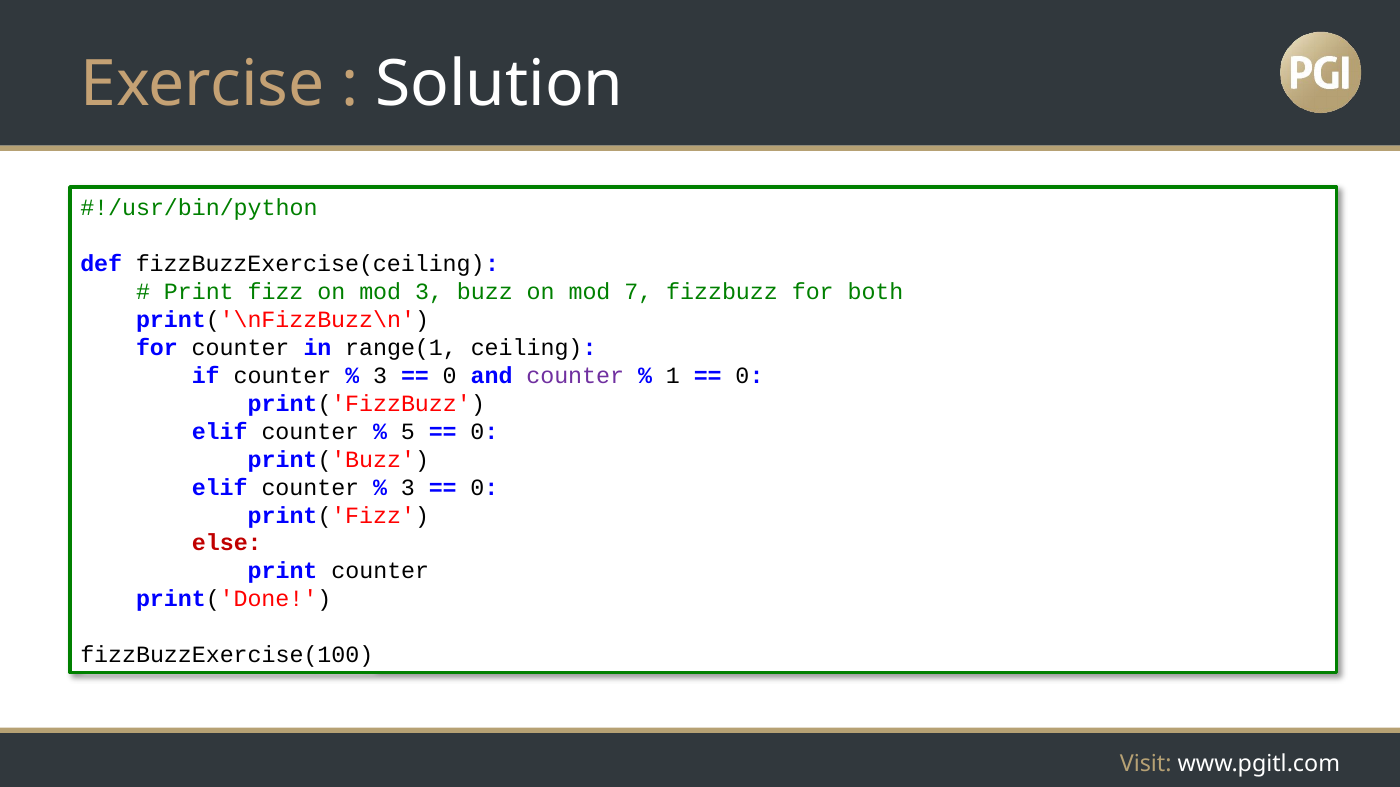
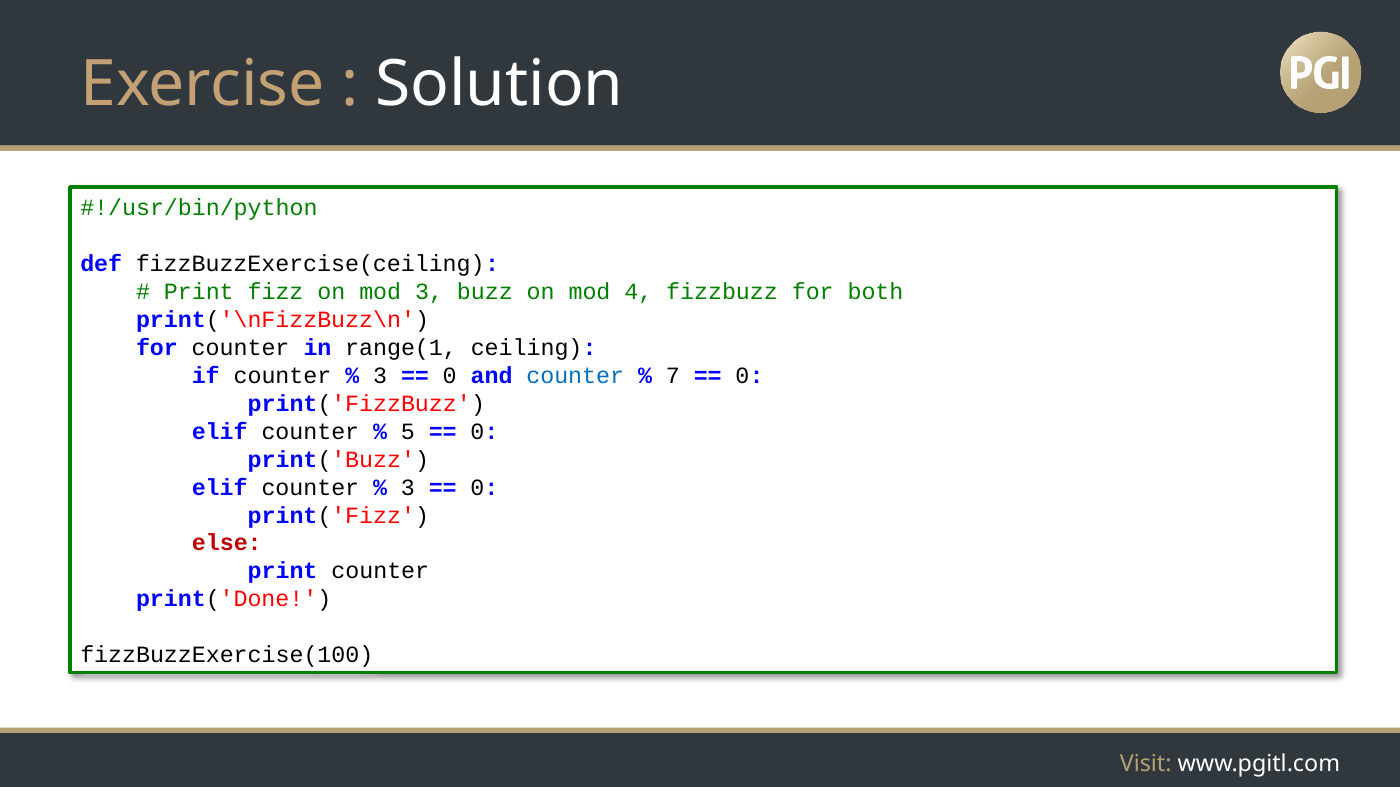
7: 7 -> 4 (638, 292)
counter colour: purple -> blue (575, 376)
1: 1 -> 7 (673, 376)
